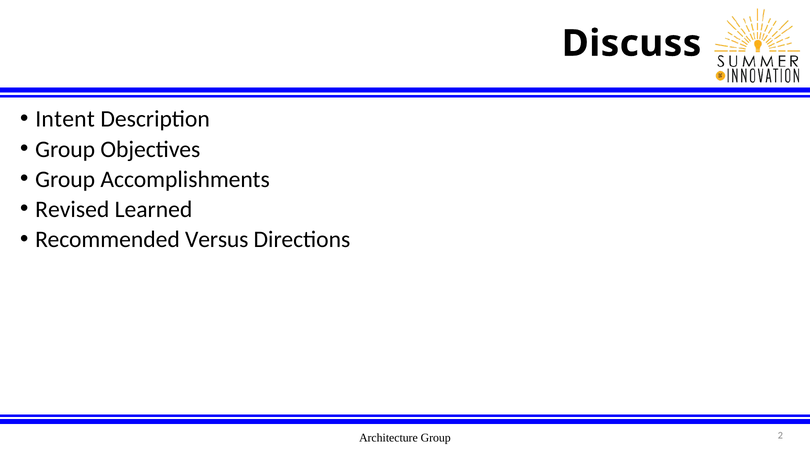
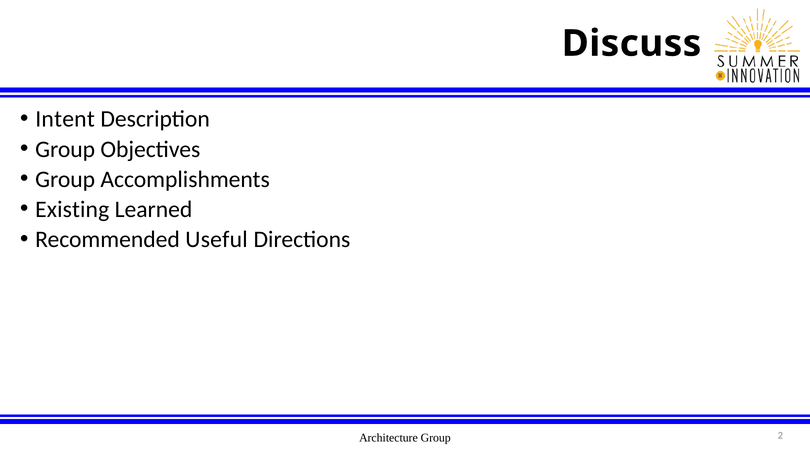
Revised: Revised -> Existing (72, 209)
Versus: Versus -> Useful (217, 239)
